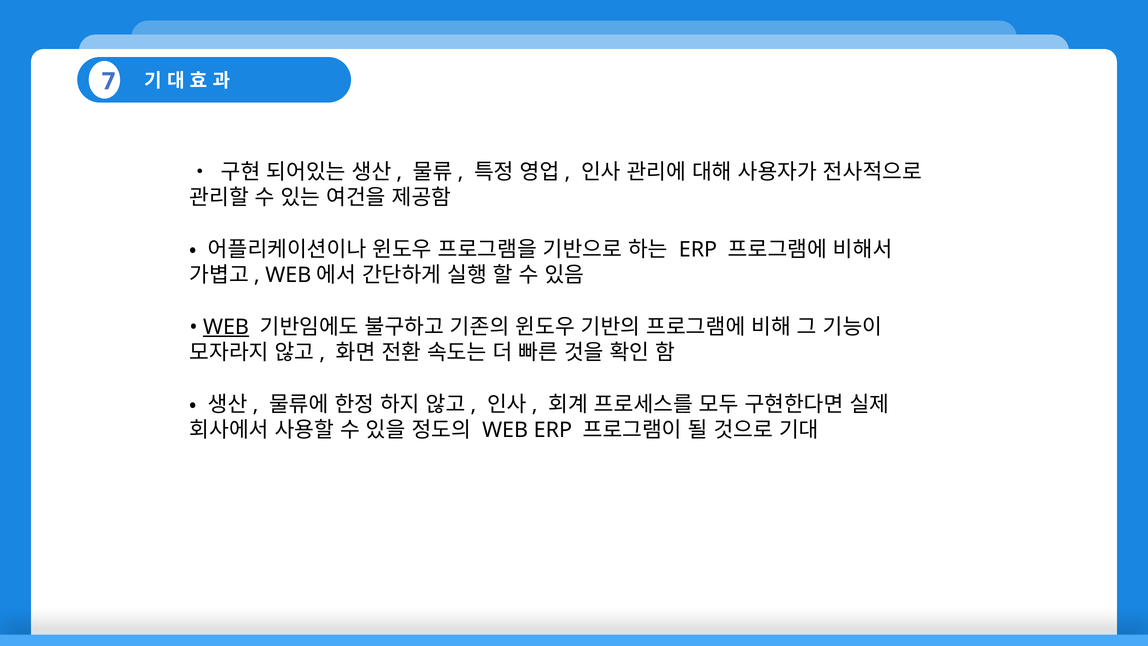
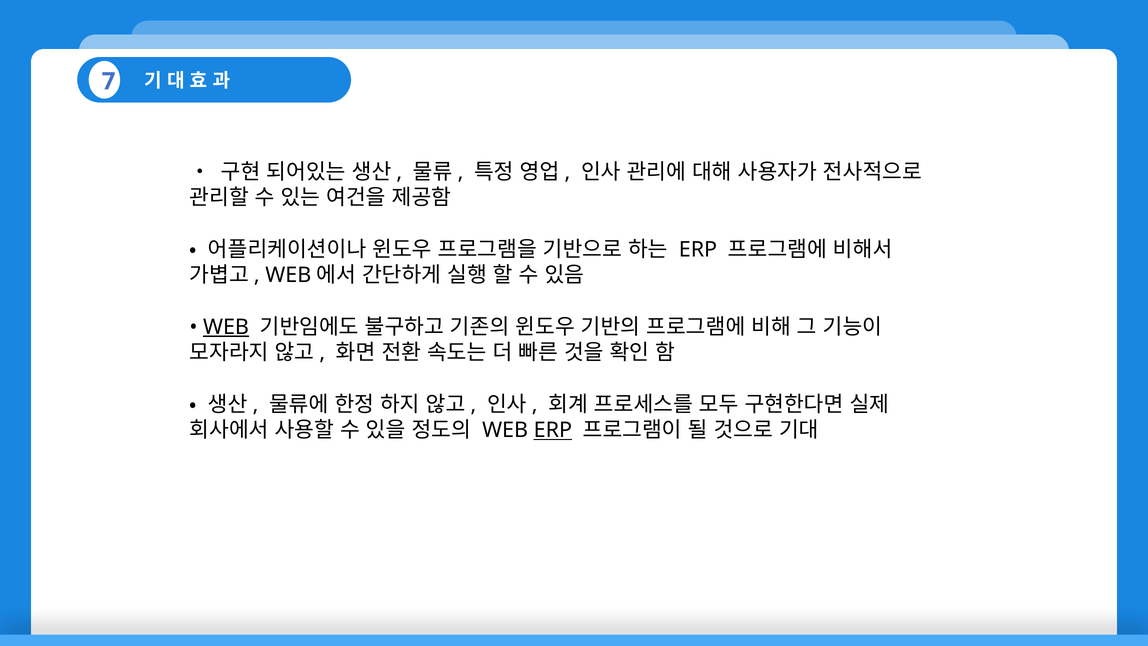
ERP underline: none -> present (553, 430)
